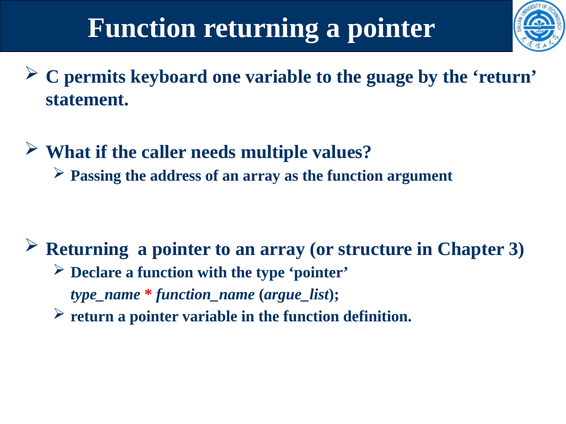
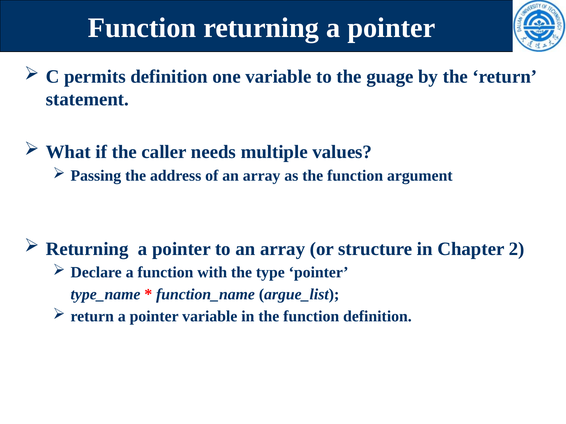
permits keyboard: keyboard -> definition (169, 77)
3: 3 -> 2 (517, 249)
